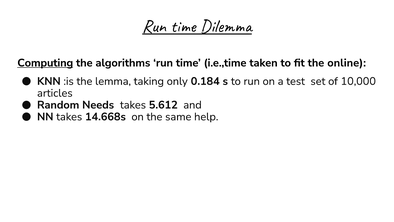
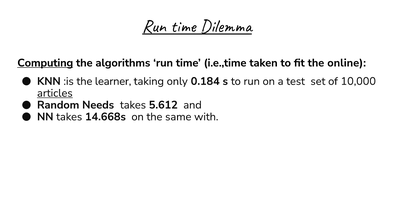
lemma: lemma -> learner (113, 81)
articles underline: none -> present (55, 93)
help: help -> with (206, 117)
